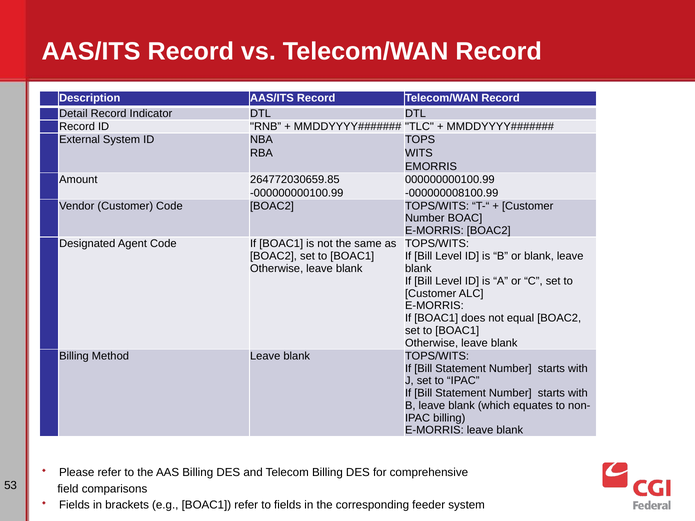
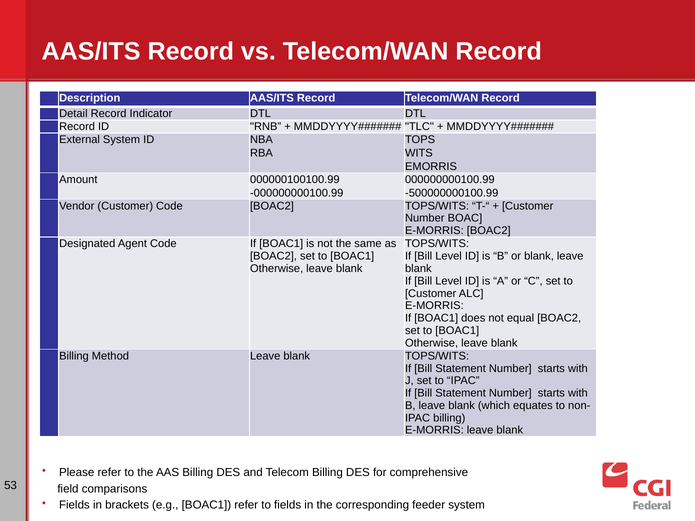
264772030659.85: 264772030659.85 -> 000000100100.99 (295, 180)
-000000008100.99: -000000008100.99 -> -500000000100.99 (452, 193)
